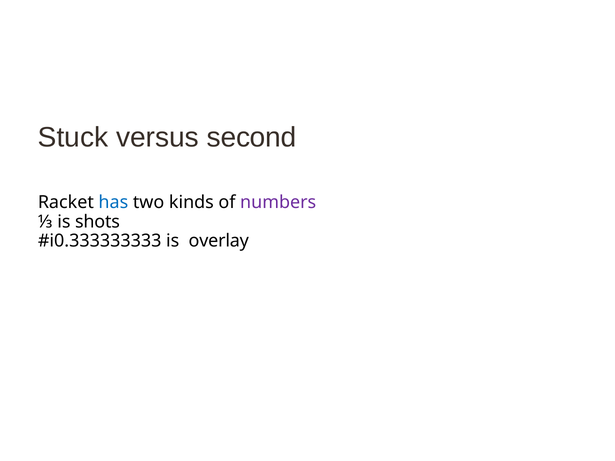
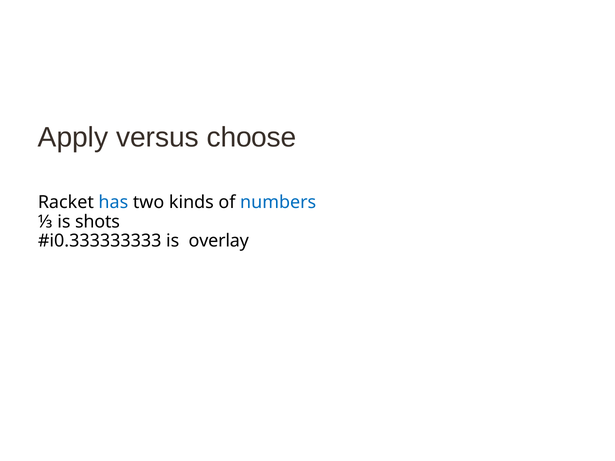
Stuck: Stuck -> Apply (73, 137)
second: second -> choose (252, 137)
numbers colour: purple -> blue (278, 202)
